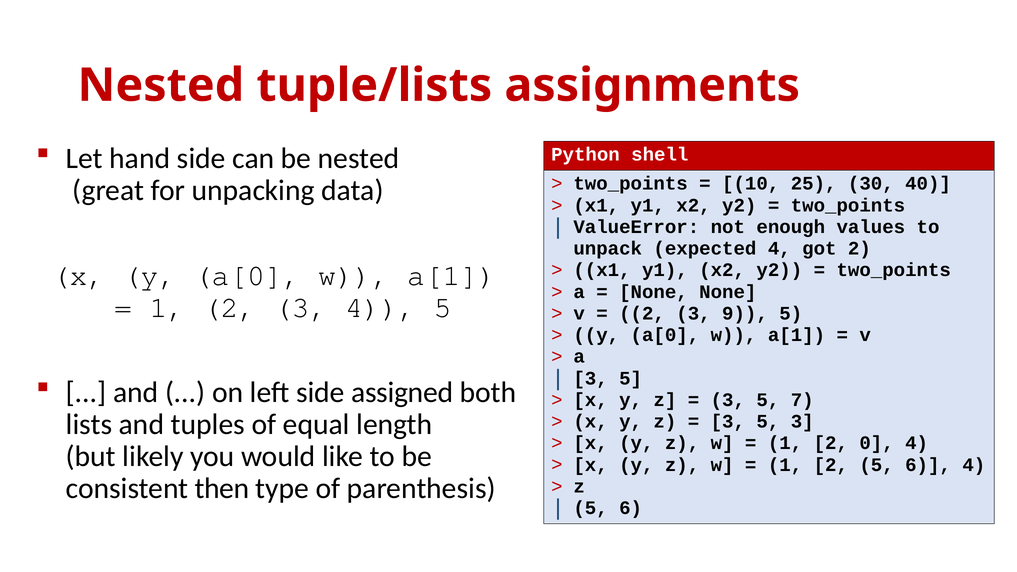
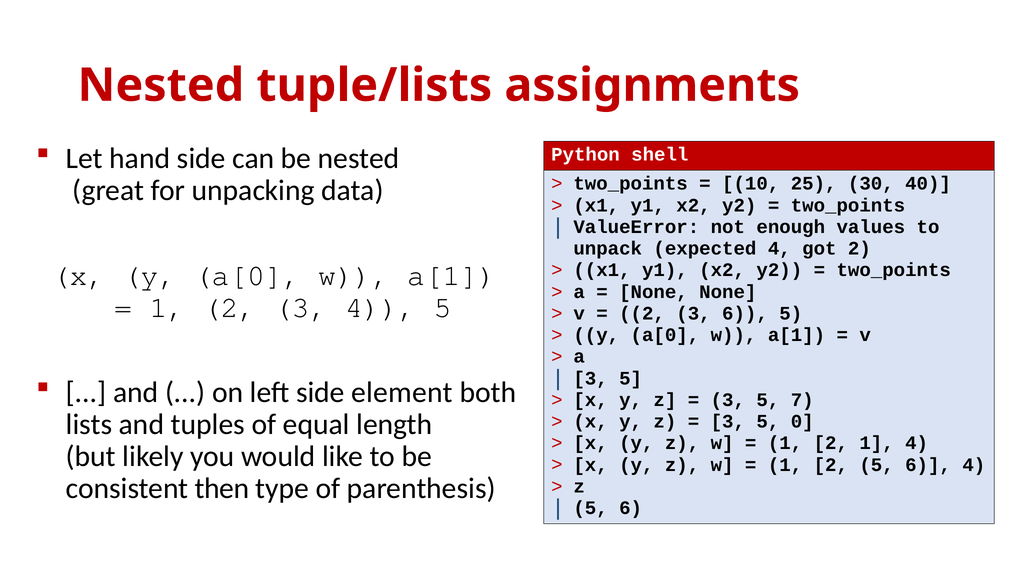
3 9: 9 -> 6 (745, 313)
assigned: assigned -> element (402, 393)
5 3: 3 -> 0 (802, 422)
2 0: 0 -> 1 (877, 443)
